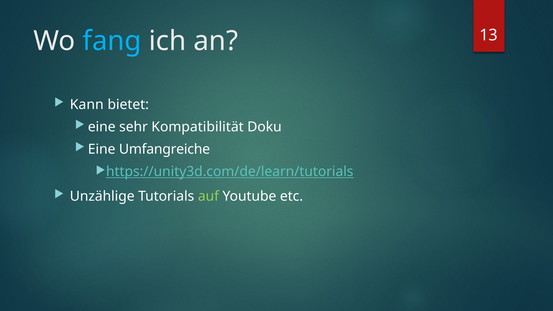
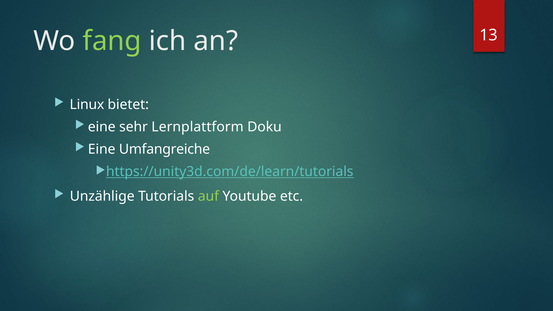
fang colour: light blue -> light green (112, 41)
Kann: Kann -> Linux (87, 104)
Kompatibilität: Kompatibilität -> Lernplattform (198, 127)
